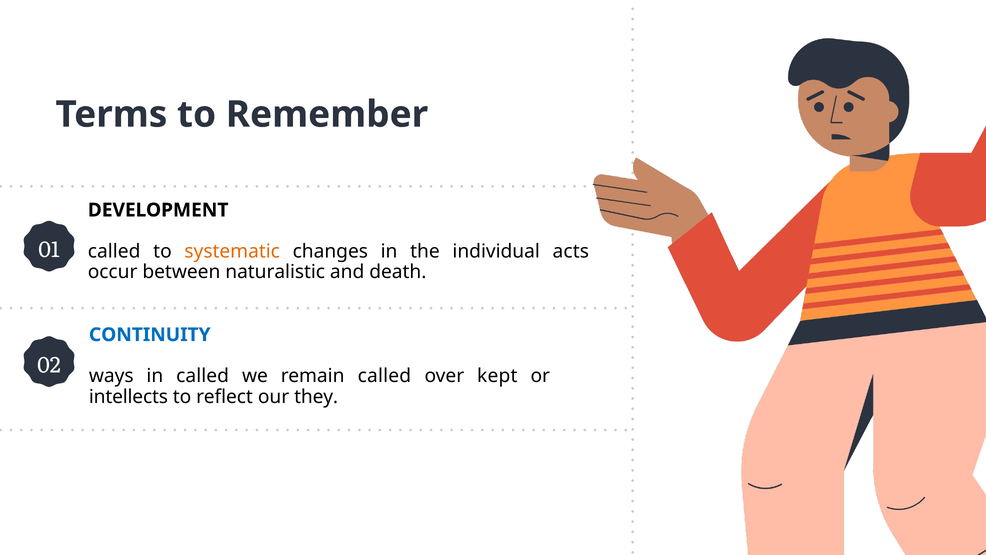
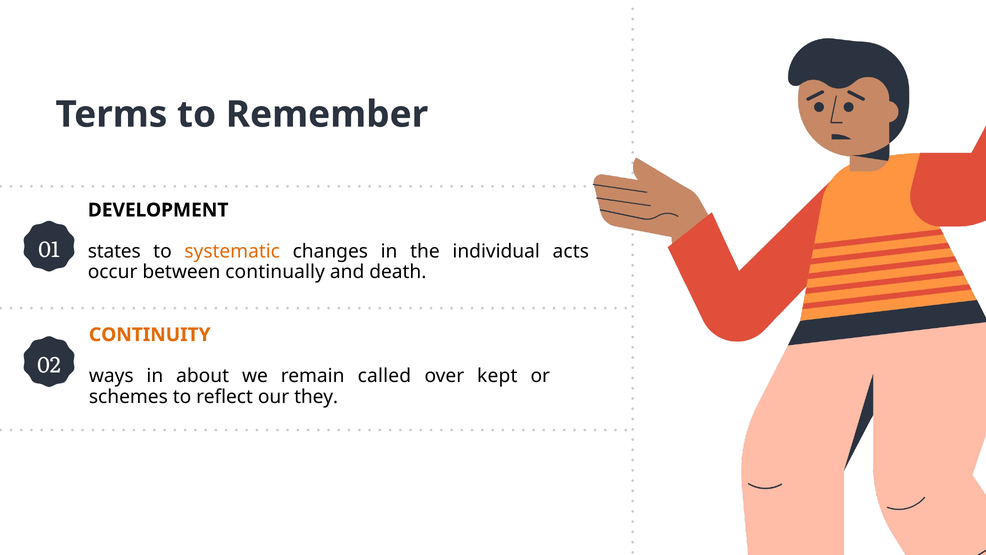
called: called -> states (114, 251)
naturalistic: naturalistic -> continually (275, 272)
CONTINUITY colour: blue -> orange (150, 335)
in called: called -> about (203, 376)
intellects: intellects -> schemes (128, 397)
